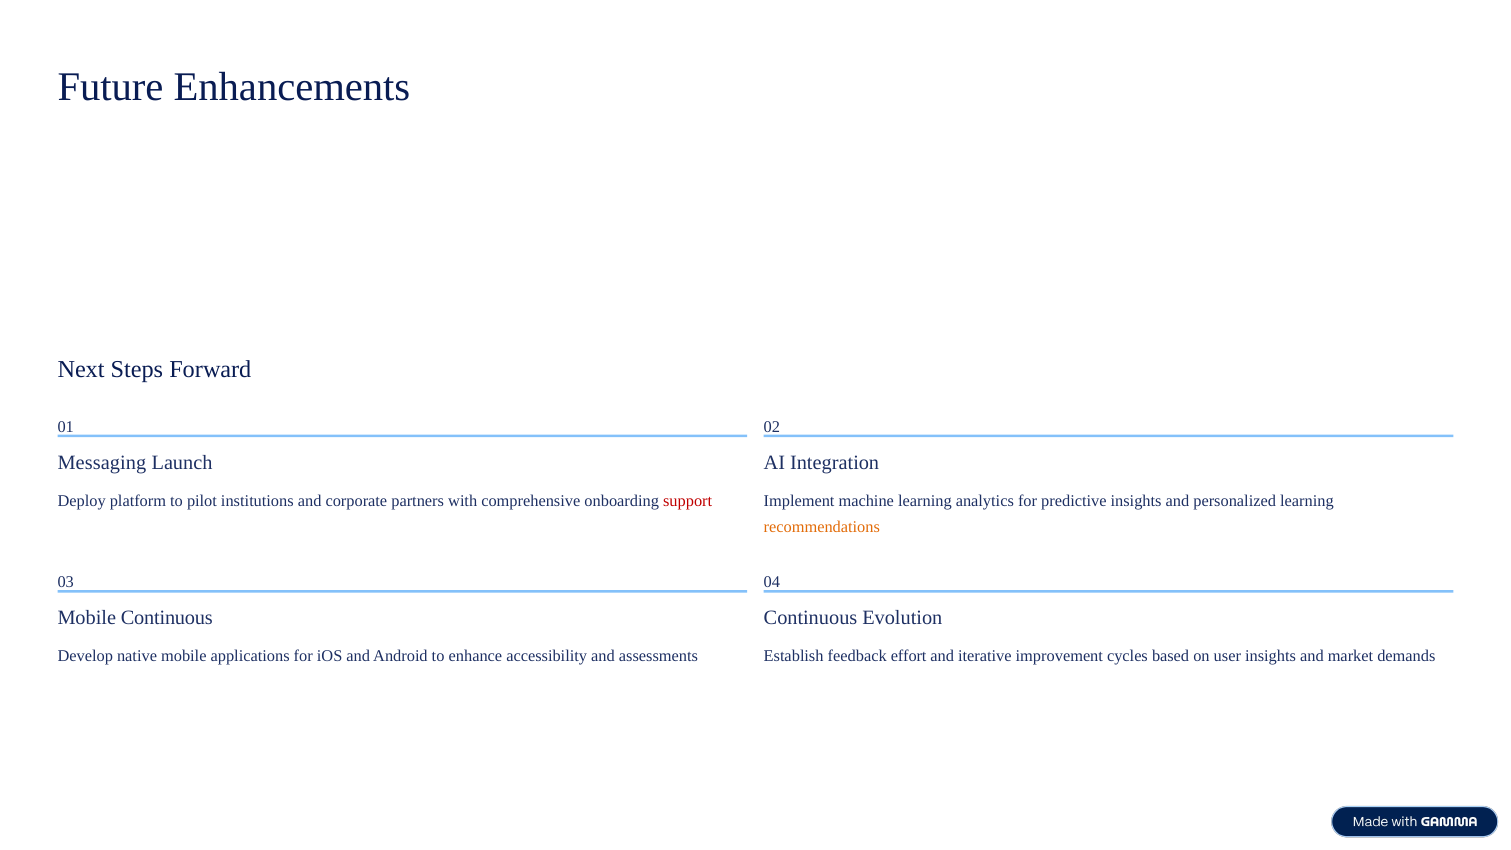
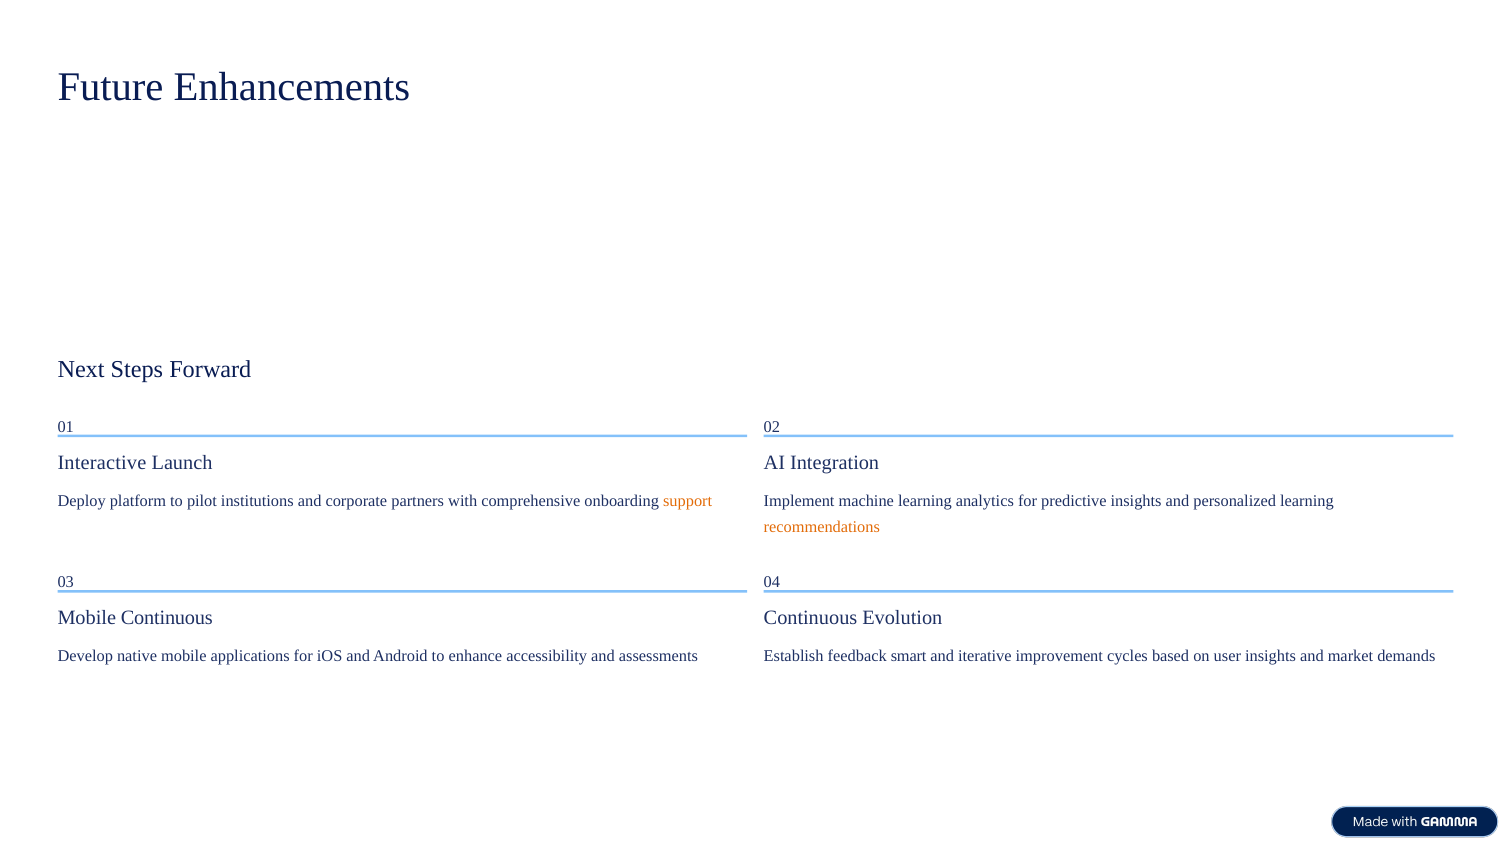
Messaging: Messaging -> Interactive (102, 463)
support colour: red -> orange (688, 501)
effort: effort -> smart (909, 656)
